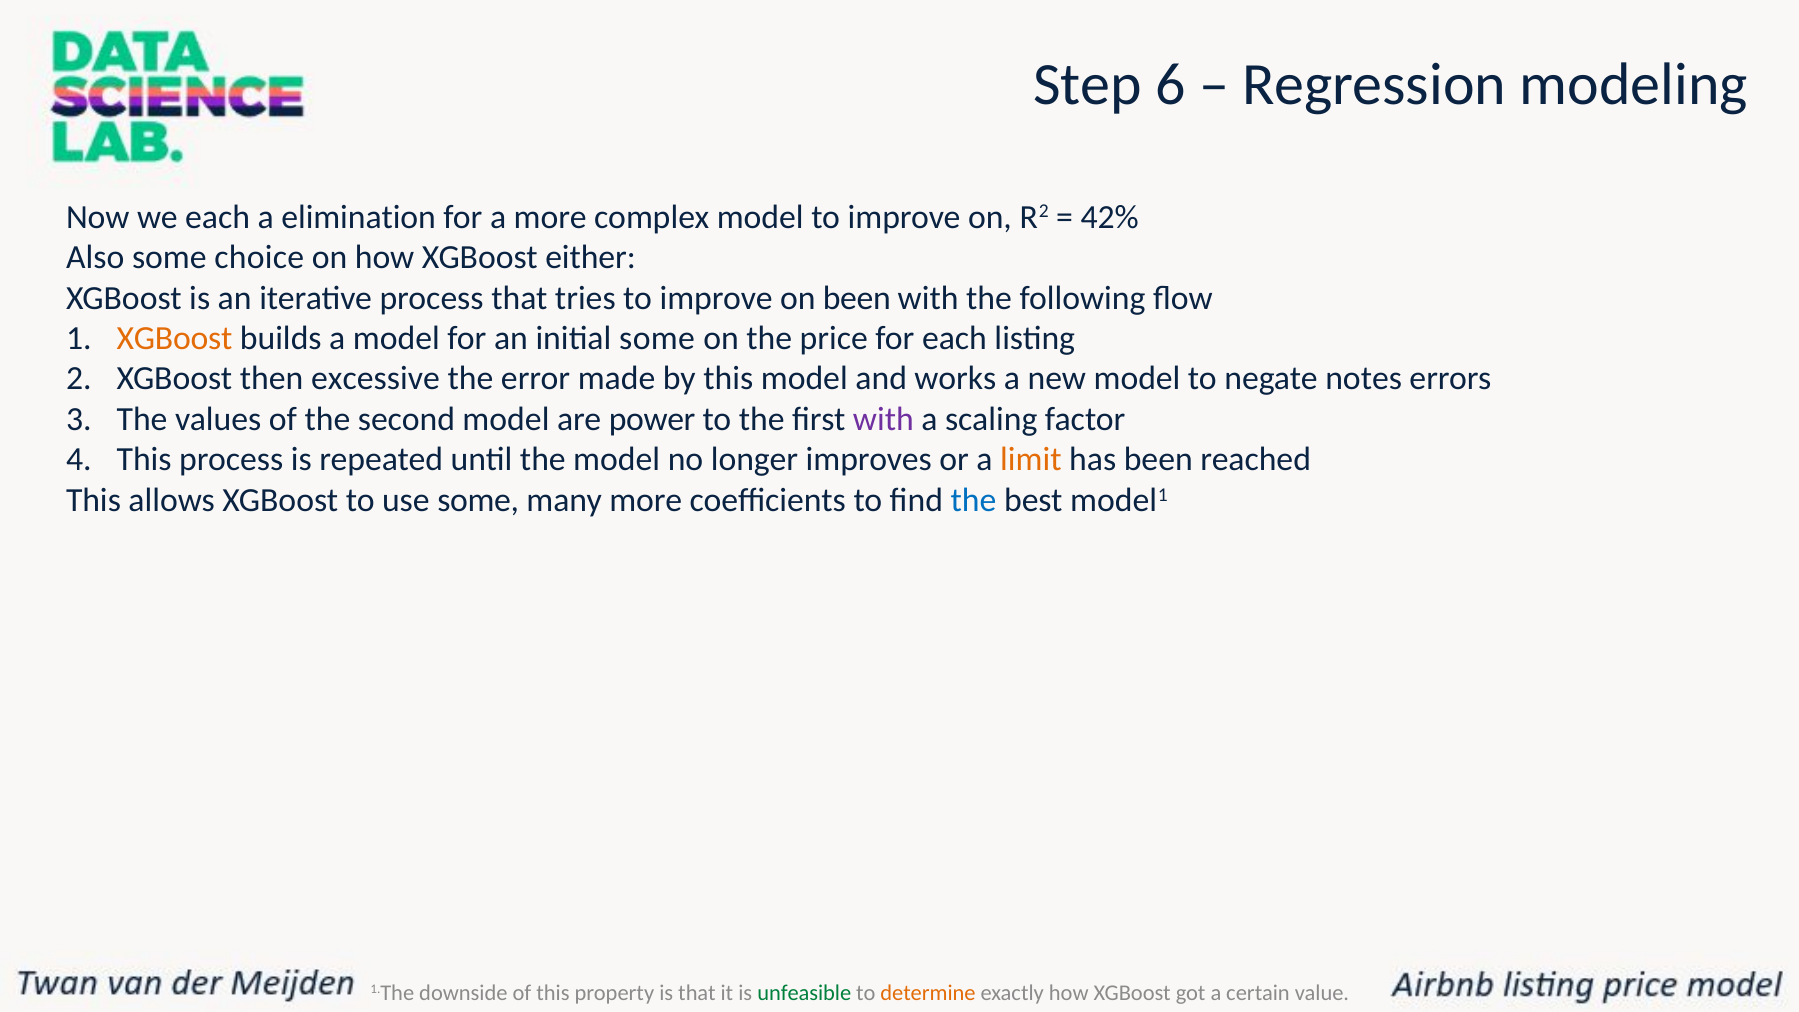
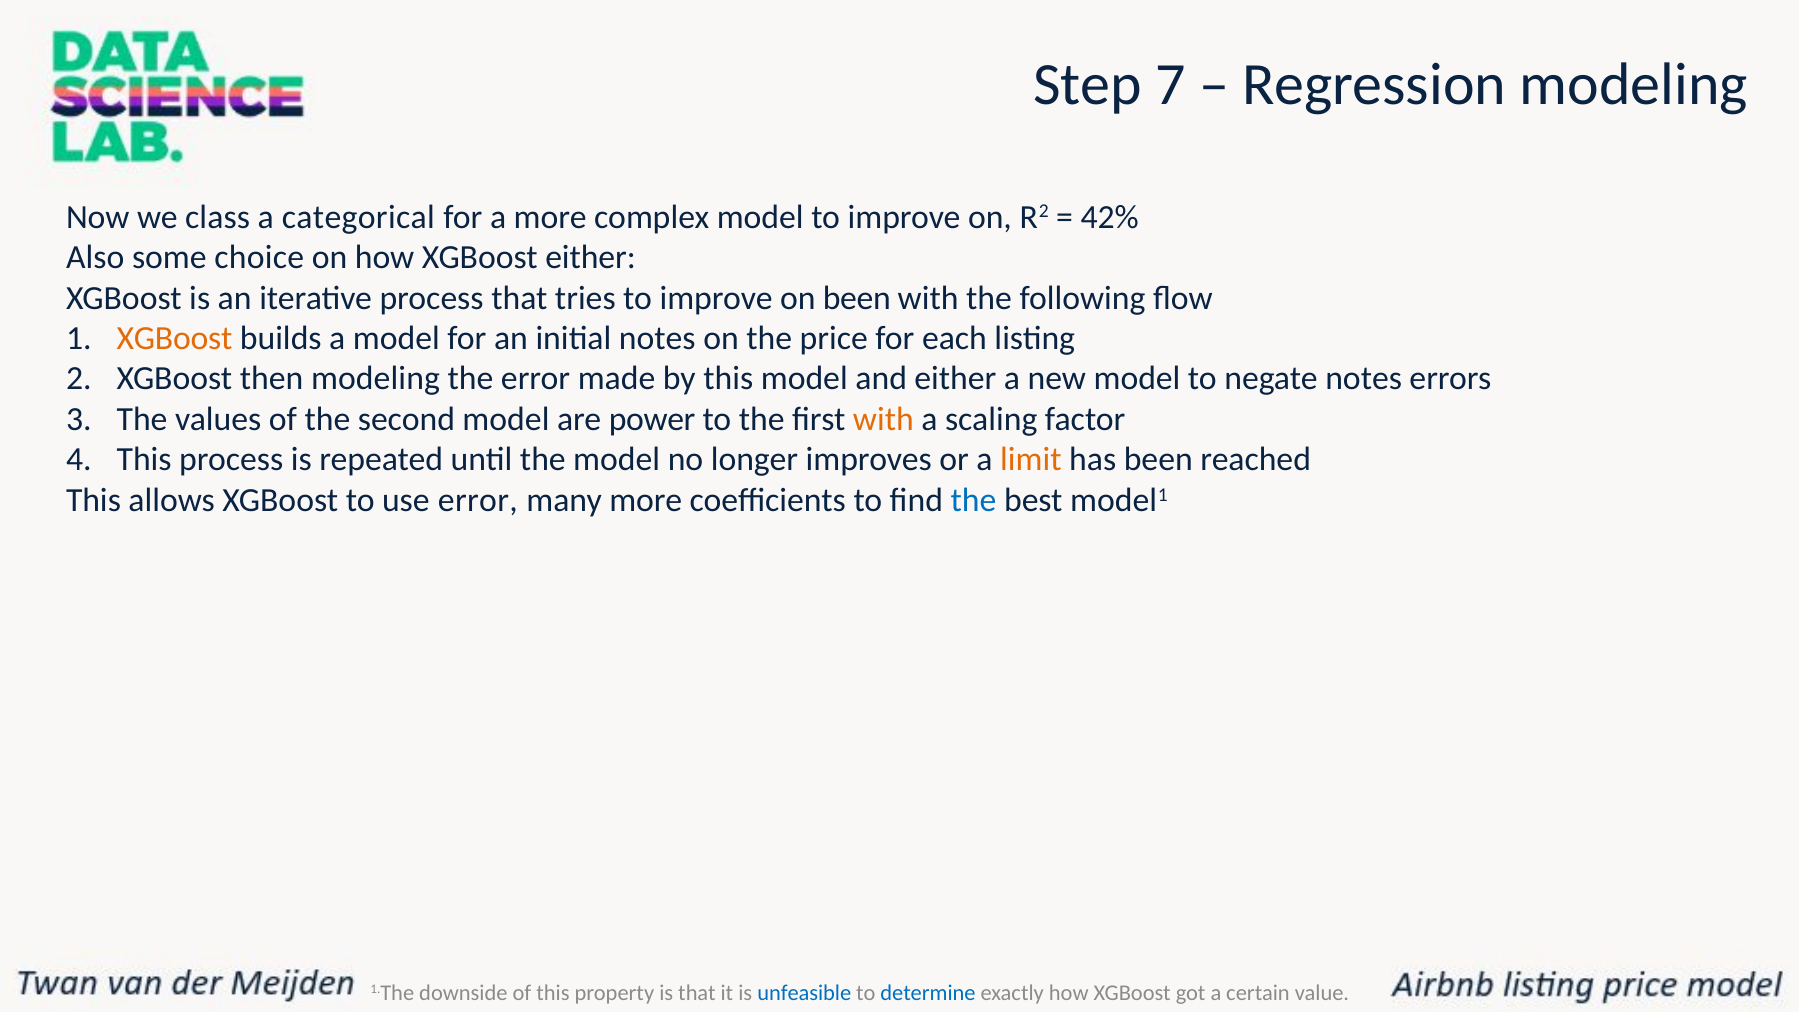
6: 6 -> 7 (1170, 85)
we each: each -> class (218, 217)
elimination: elimination -> categorical (358, 217)
initial some: some -> notes (657, 338)
then excessive: excessive -> modeling (375, 379)
and works: works -> either (955, 379)
with colour: purple -> orange (883, 419)
use some: some -> error (478, 500)
unfeasible colour: green -> blue (804, 993)
determine colour: orange -> blue (928, 993)
